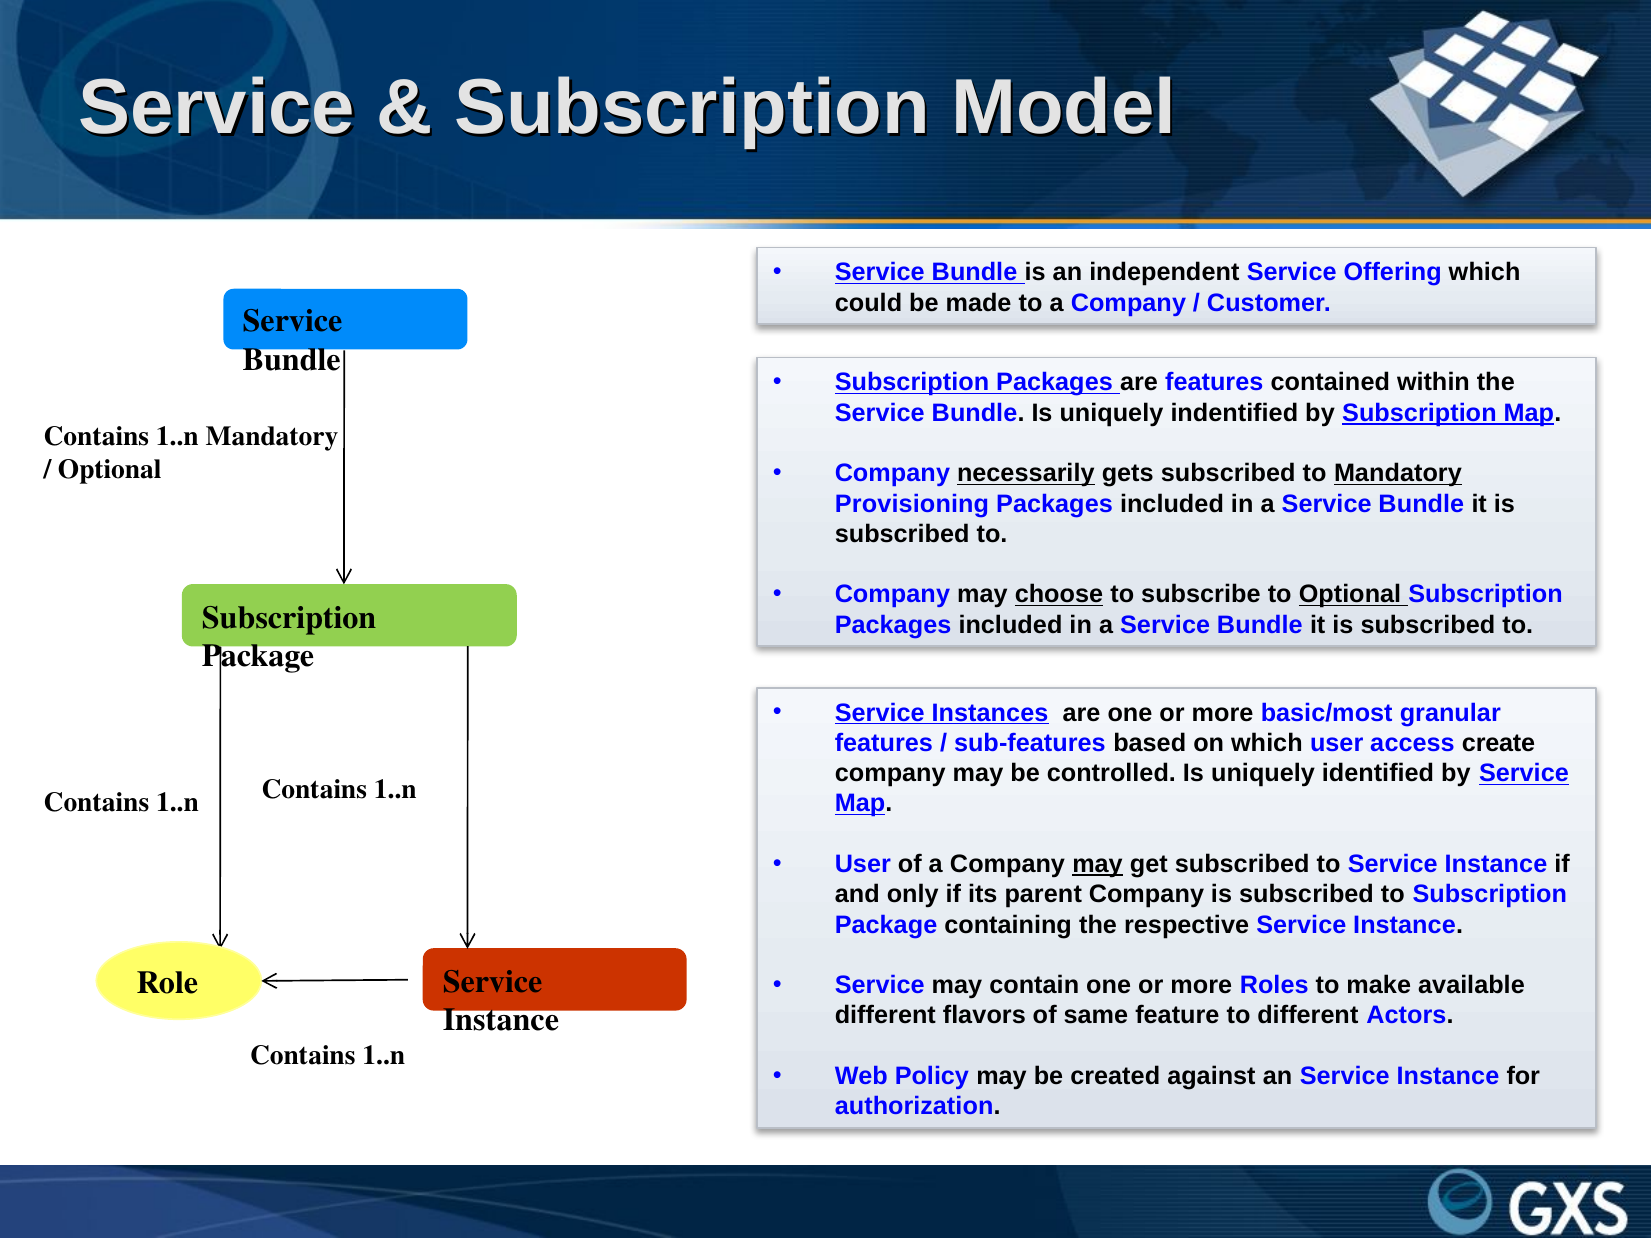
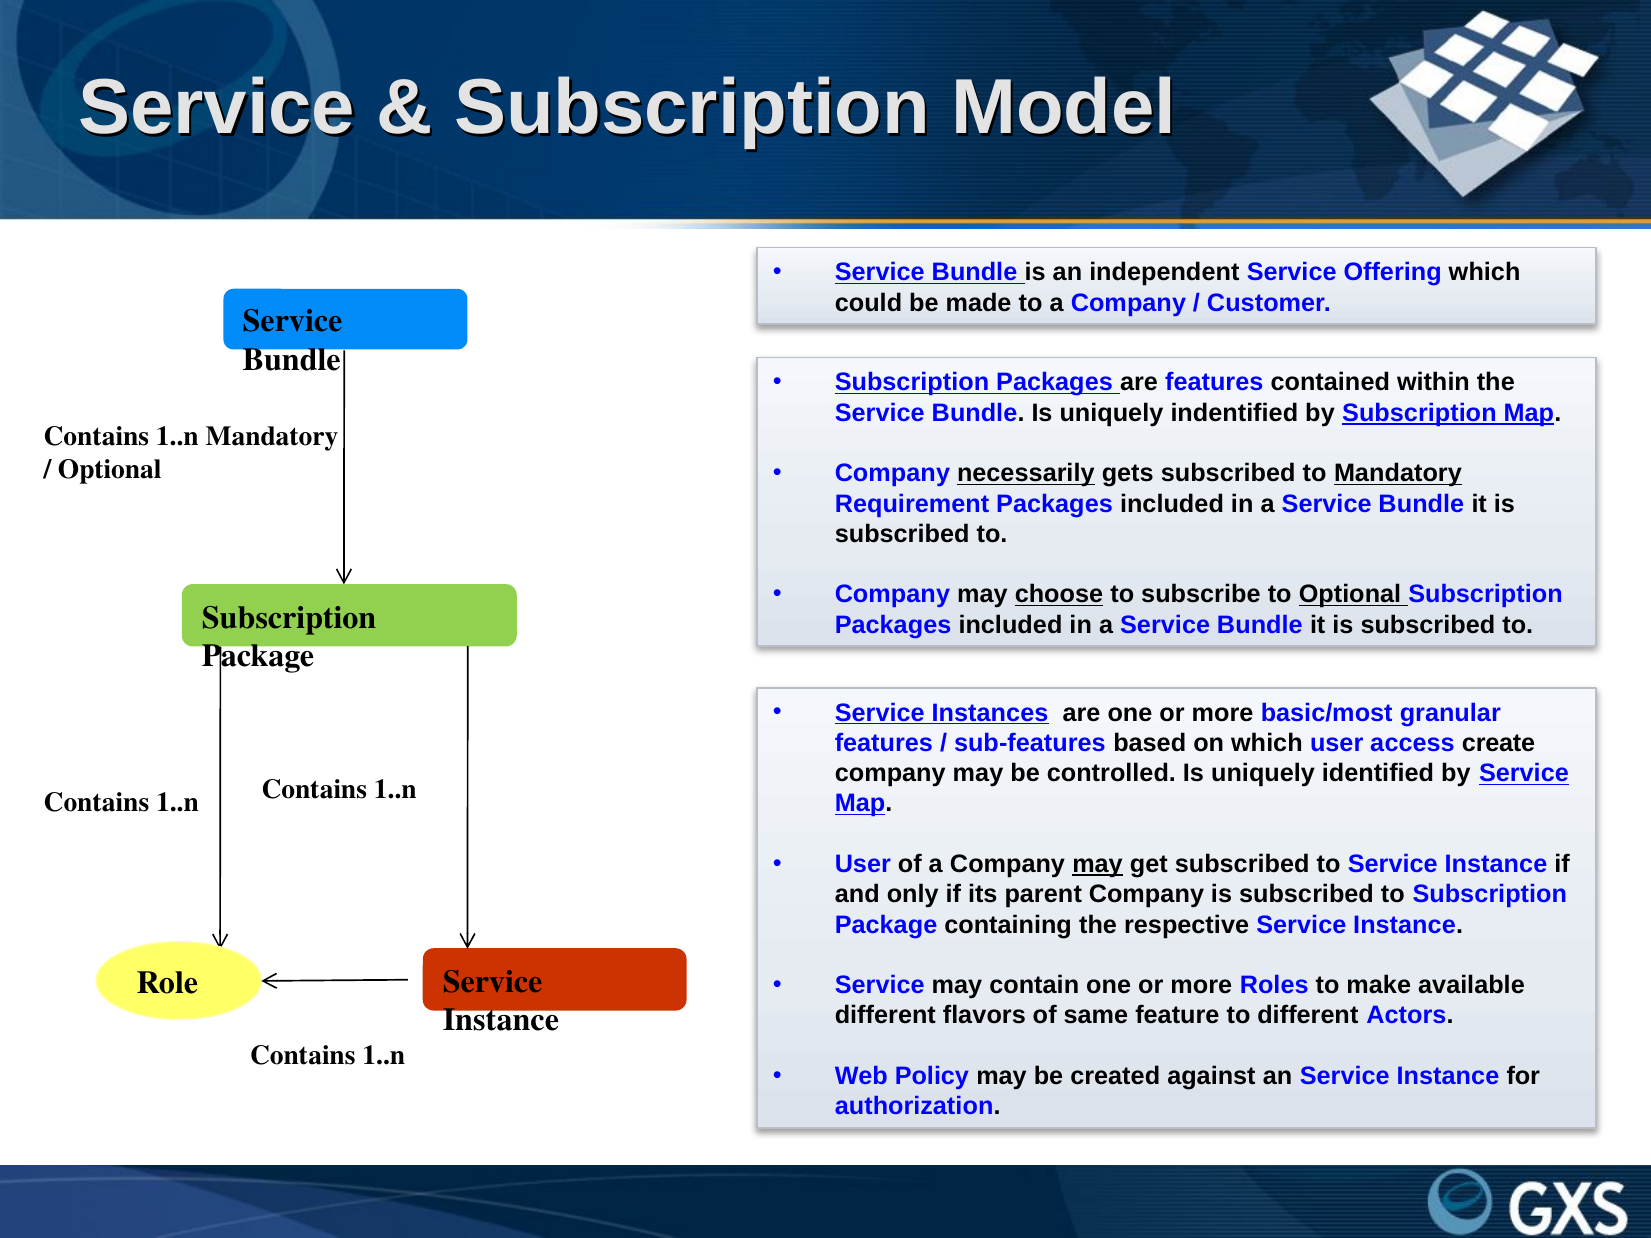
Provisioning: Provisioning -> Requirement (912, 504)
